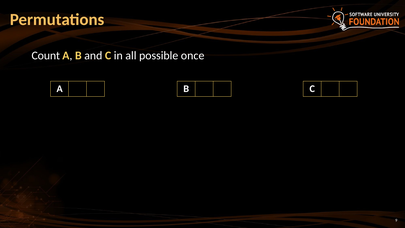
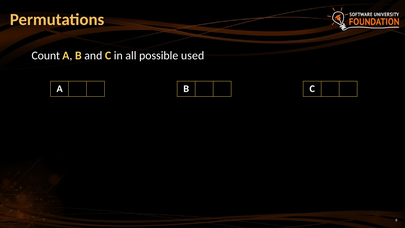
once: once -> used (193, 55)
